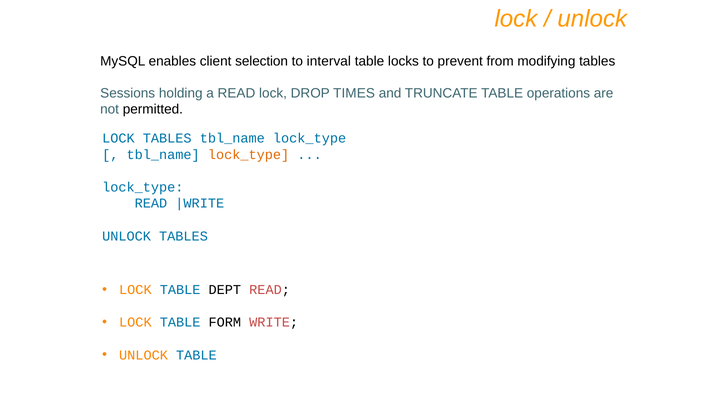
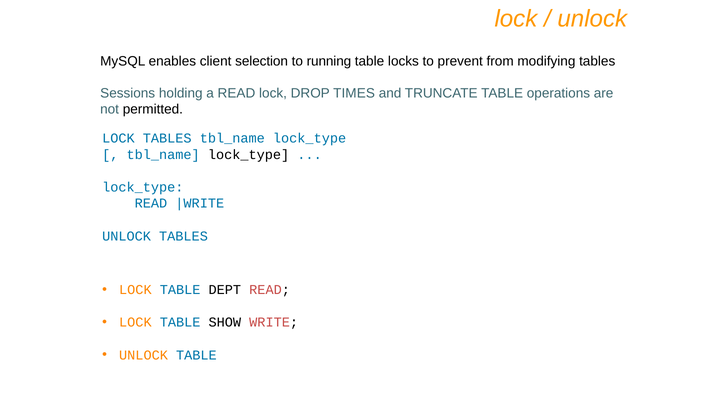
interval: interval -> running (329, 61)
lock_type colour: orange -> black (249, 155)
FORM: FORM -> SHOW (225, 322)
